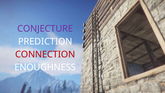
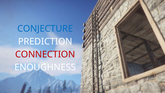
CONJECTURE colour: purple -> blue (45, 29)
